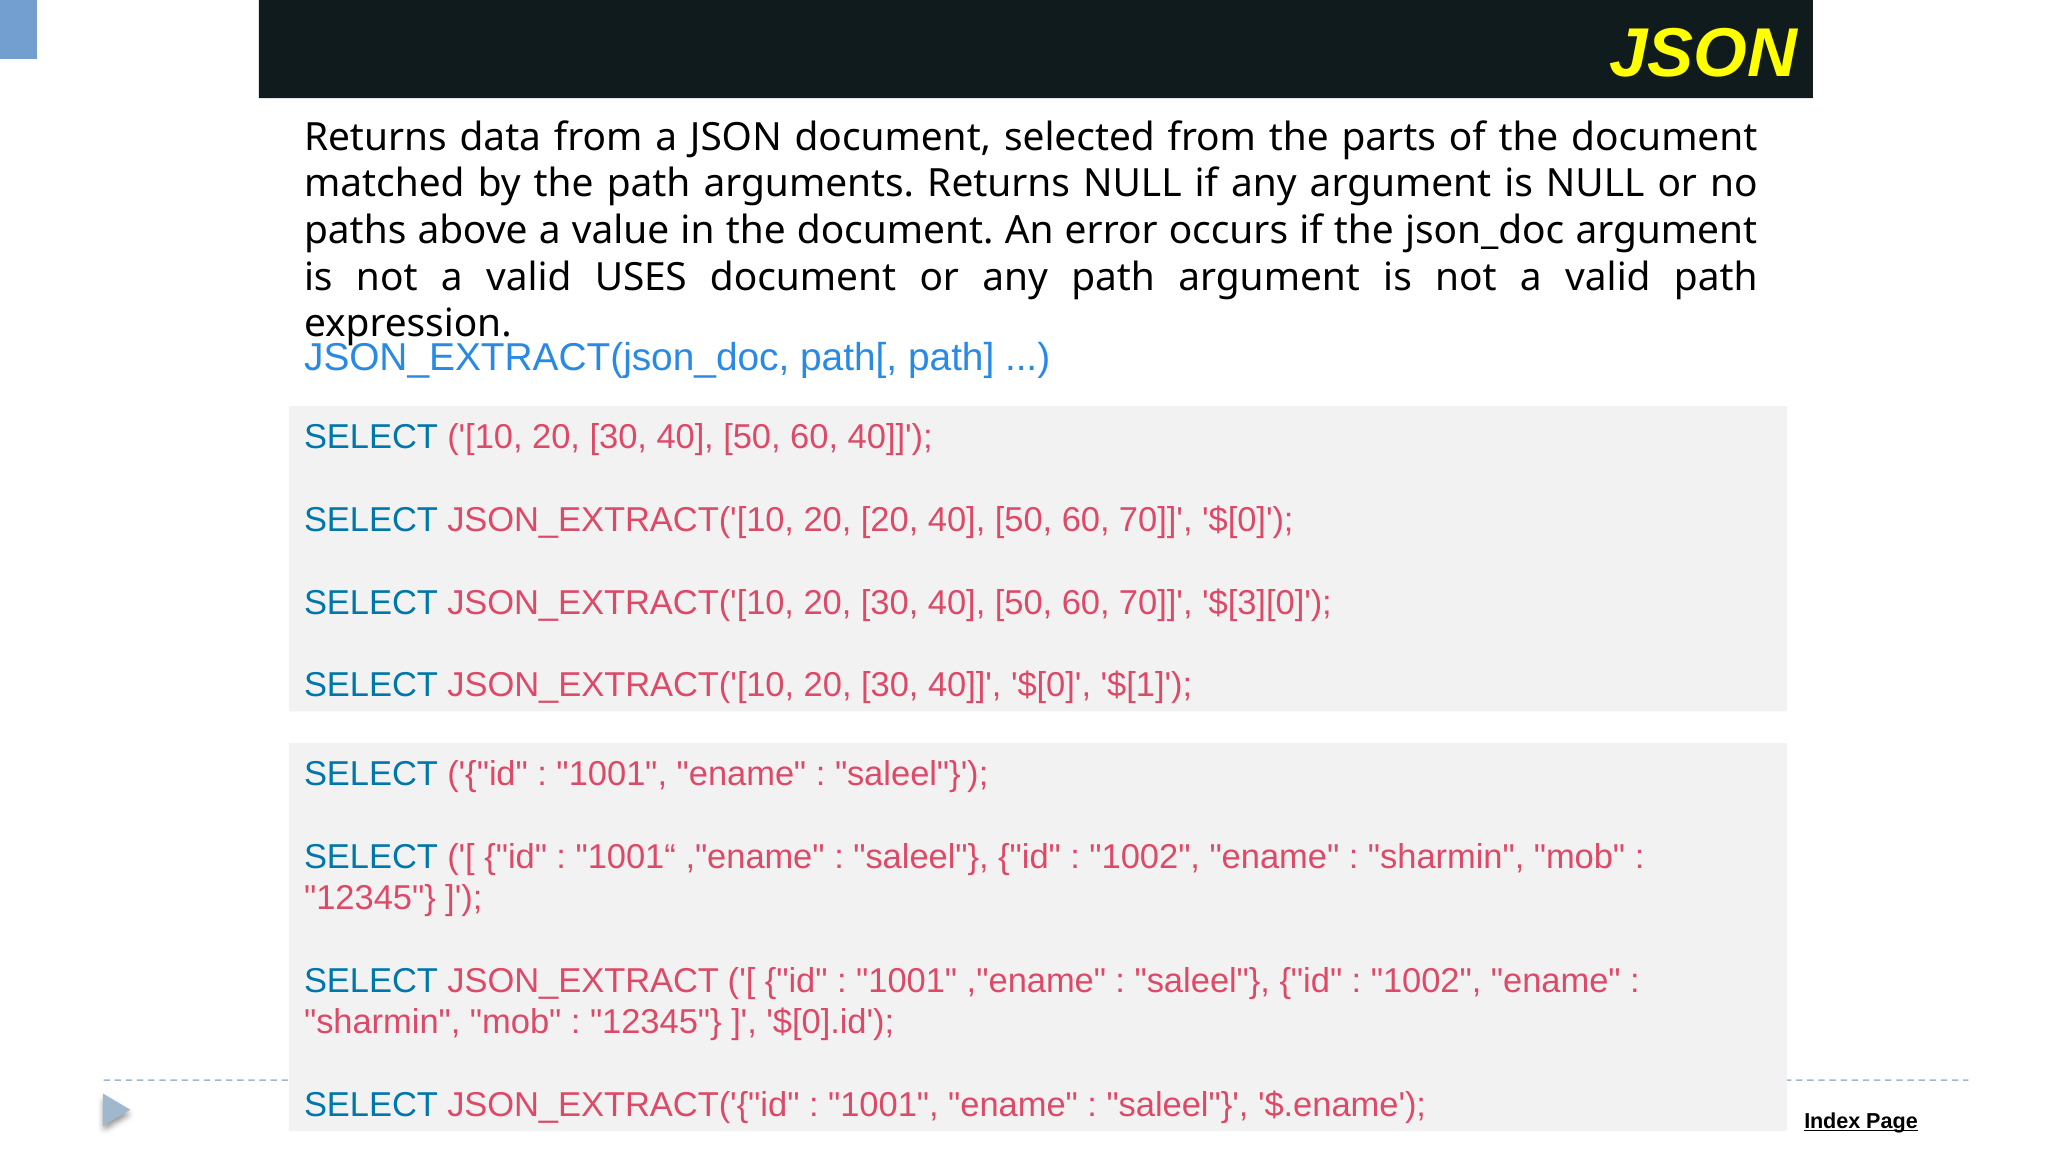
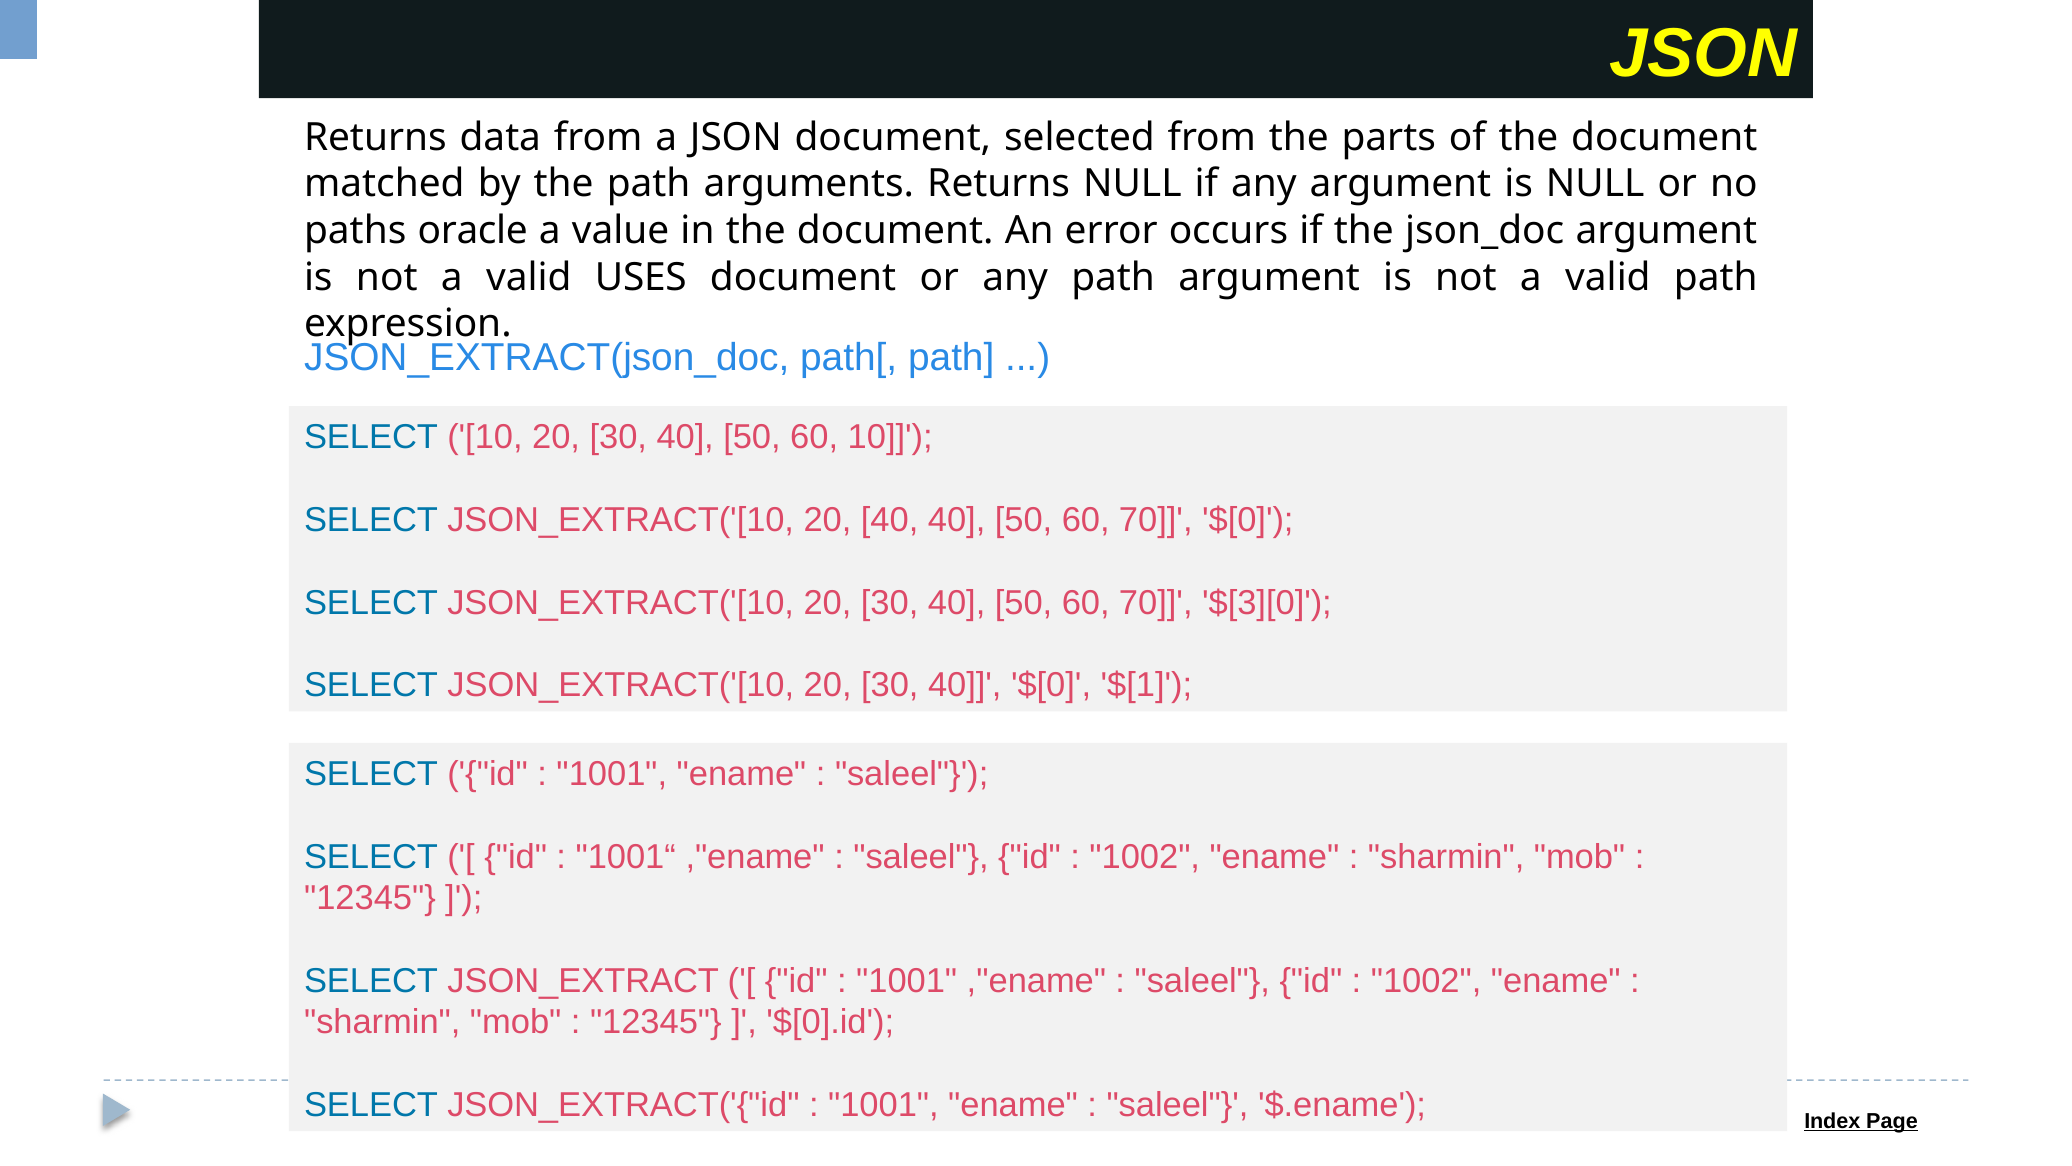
above: above -> oracle (473, 230)
60 40: 40 -> 10 (890, 437)
20 20: 20 -> 40 (890, 520)
